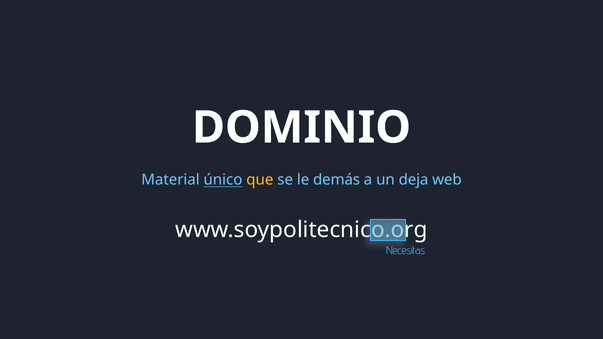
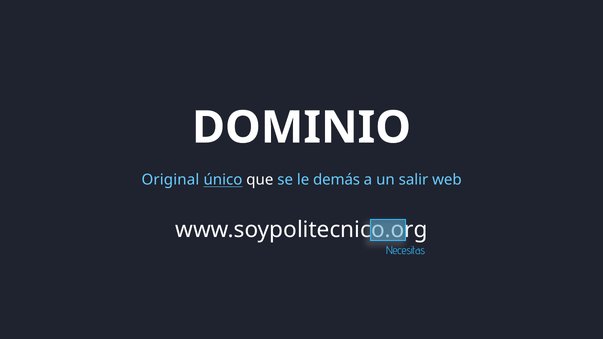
Material: Material -> Original (170, 180)
que colour: yellow -> white (260, 180)
deja: deja -> salir (413, 180)
